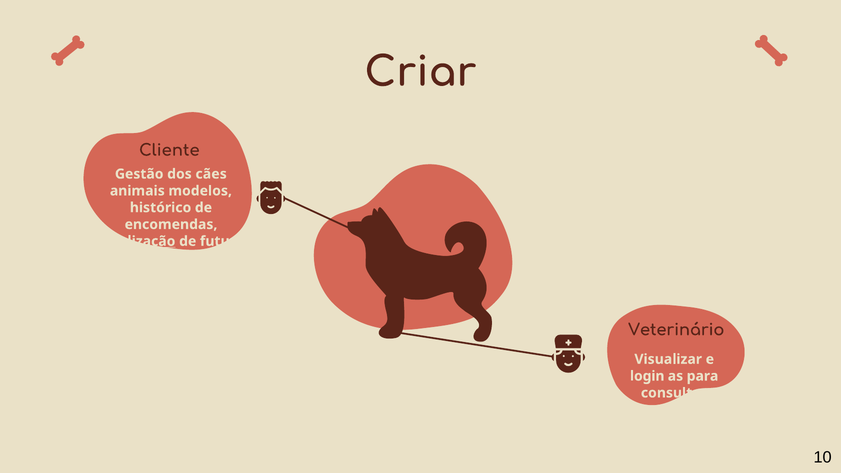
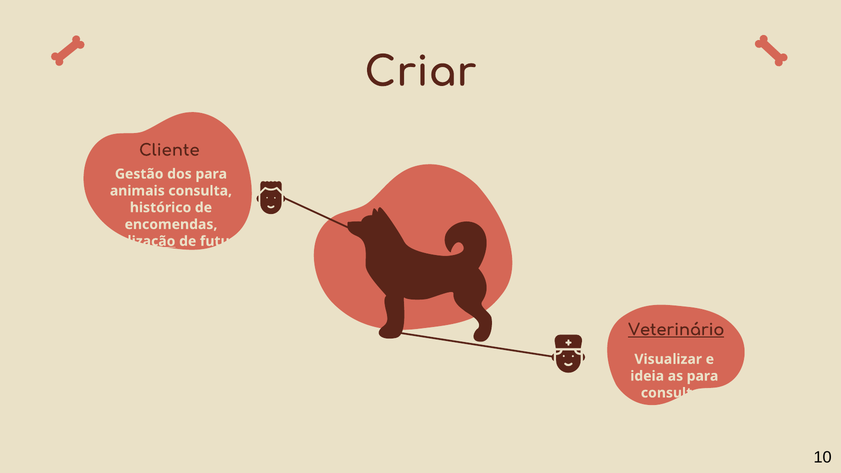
dos cães: cães -> para (211, 174)
modelos: modelos -> consulta (200, 191)
Veterinário underline: none -> present (676, 330)
login: login -> ideia (647, 376)
